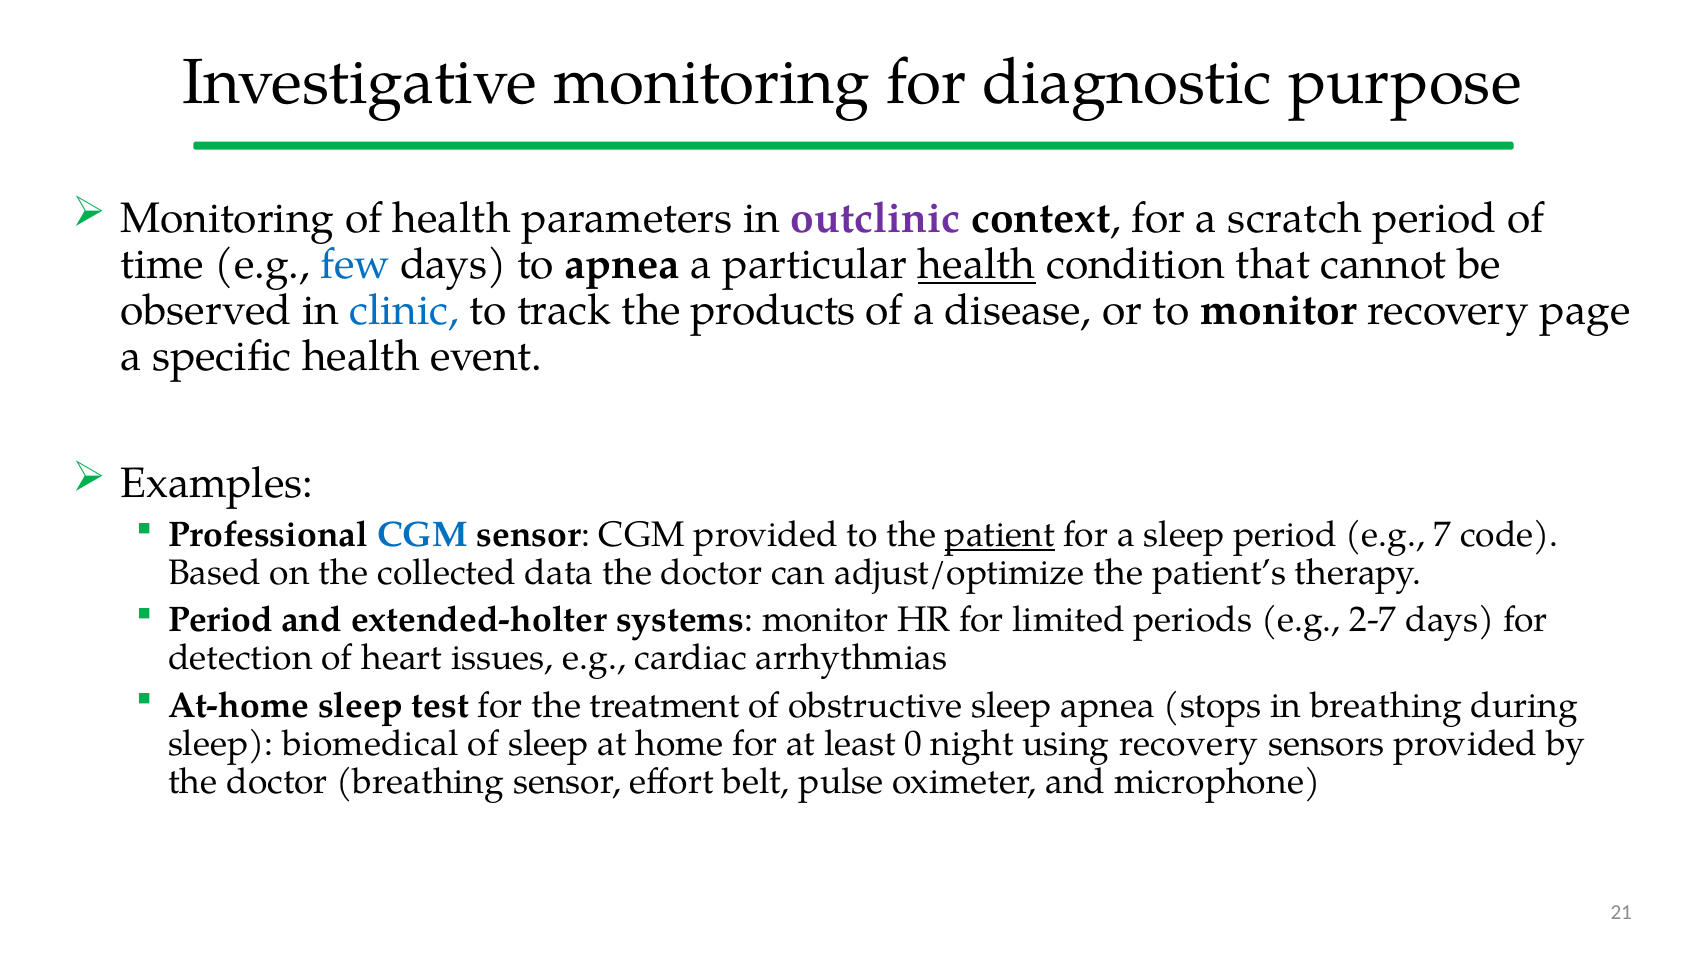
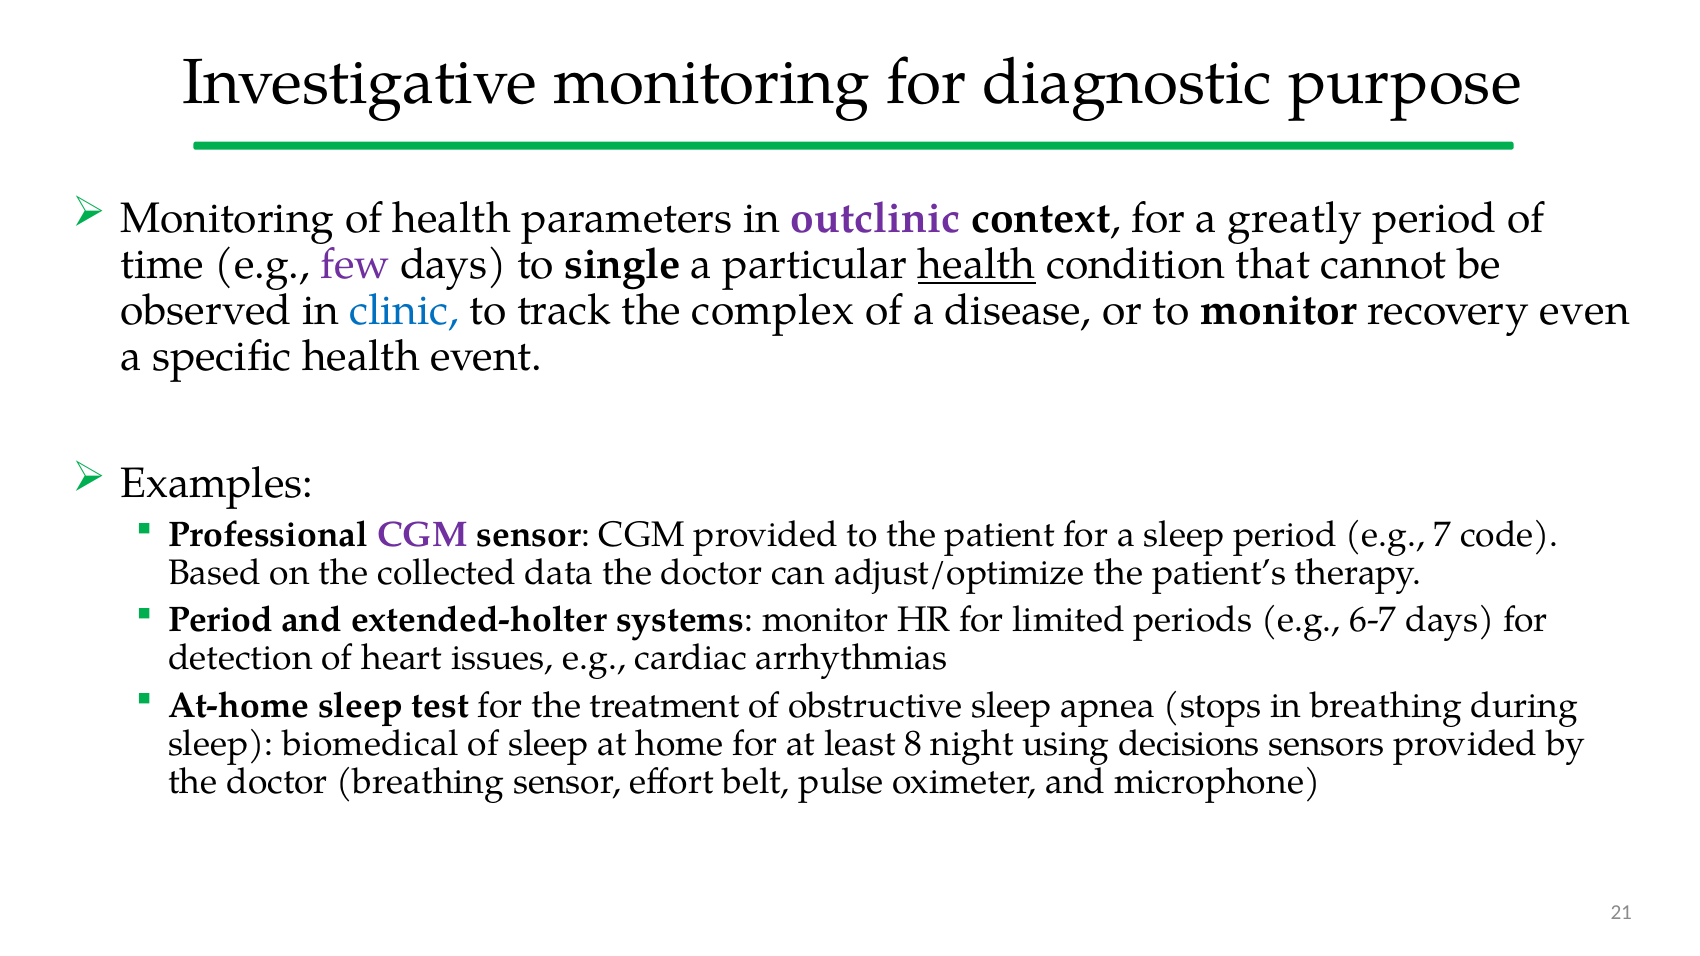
scratch: scratch -> greatly (1295, 219)
few colour: blue -> purple (355, 265)
to apnea: apnea -> single (623, 265)
products: products -> complex (773, 311)
page: page -> even (1585, 311)
CGM colour: blue -> purple (423, 535)
patient underline: present -> none (1000, 535)
2-7: 2-7 -> 6-7 (1373, 620)
0: 0 -> 8 (913, 744)
using recovery: recovery -> decisions (1189, 744)
